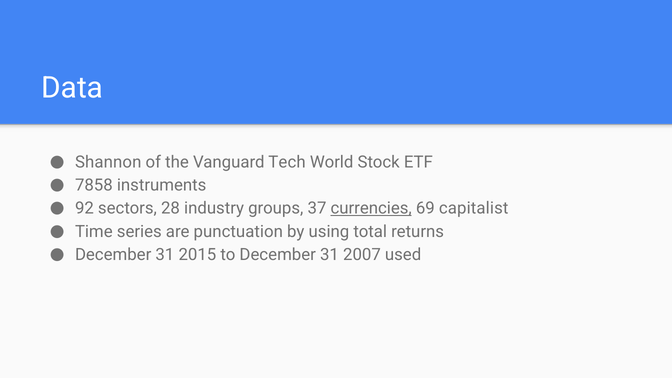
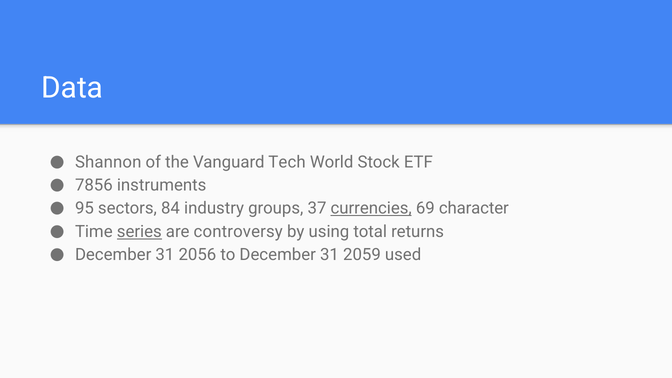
7858: 7858 -> 7856 (94, 185)
92: 92 -> 95 (84, 208)
28: 28 -> 84 (170, 208)
capitalist: capitalist -> character (474, 208)
series underline: none -> present (139, 232)
punctuation: punctuation -> controversy (238, 232)
2015: 2015 -> 2056 (197, 255)
2007: 2007 -> 2059 (362, 255)
